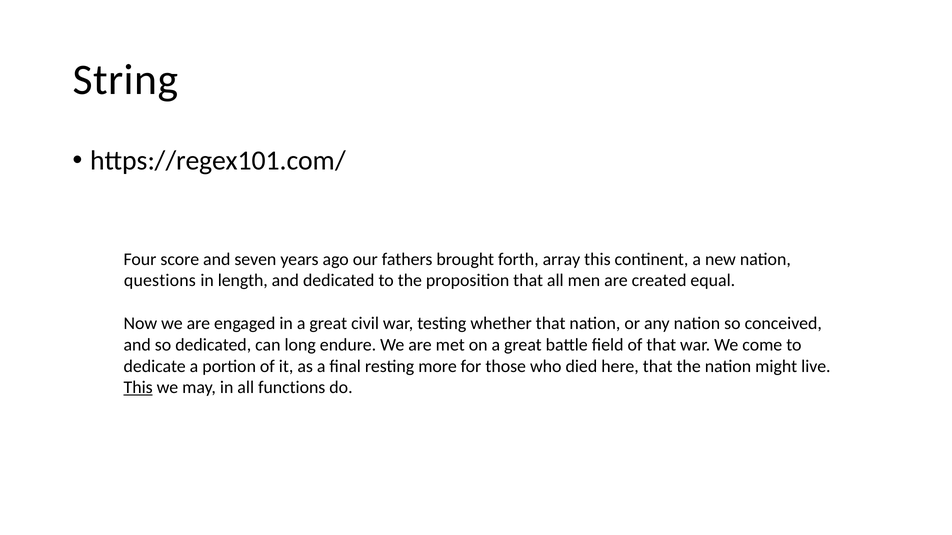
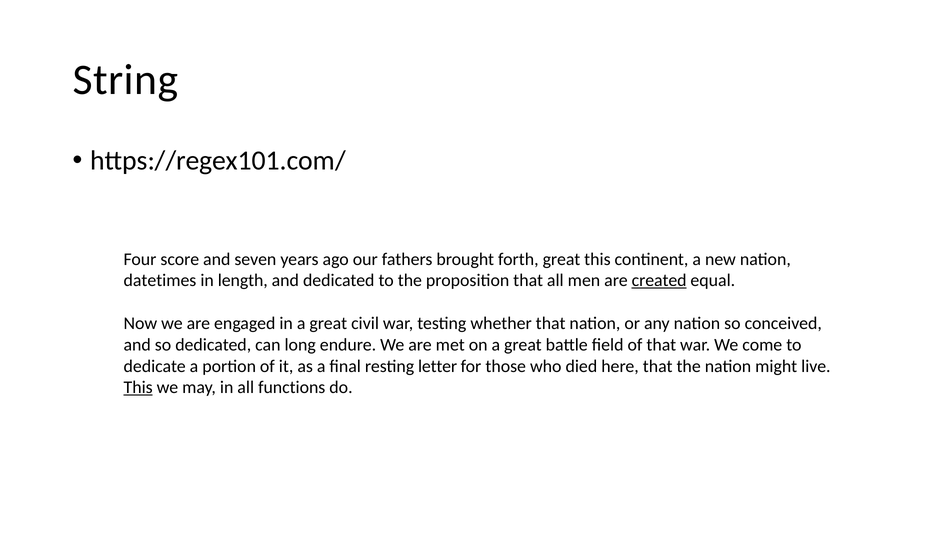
forth array: array -> great (562, 259)
questions: questions -> datetimes (160, 281)
created underline: none -> present (659, 281)
more: more -> letter (438, 366)
